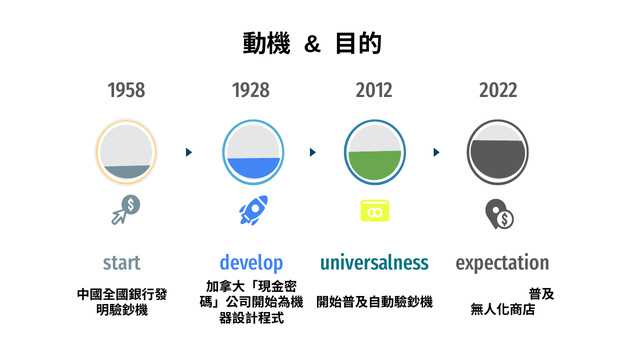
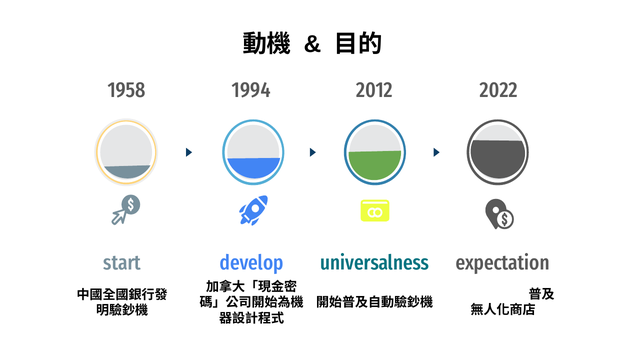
1928: 1928 -> 1994 (251, 90)
